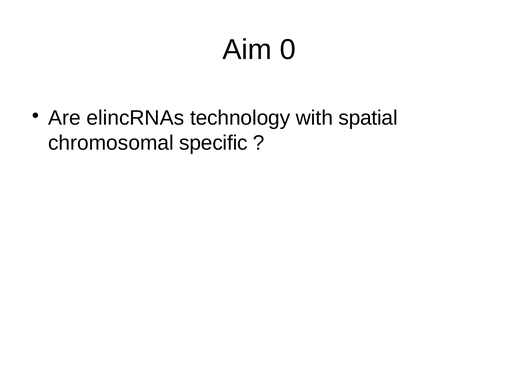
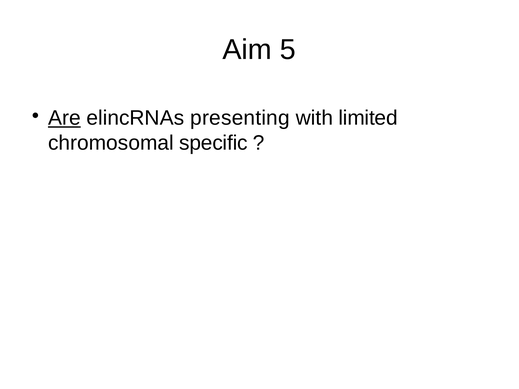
0: 0 -> 5 (288, 50)
Are underline: none -> present (64, 118)
technology: technology -> presenting (240, 118)
spatial: spatial -> limited (368, 118)
